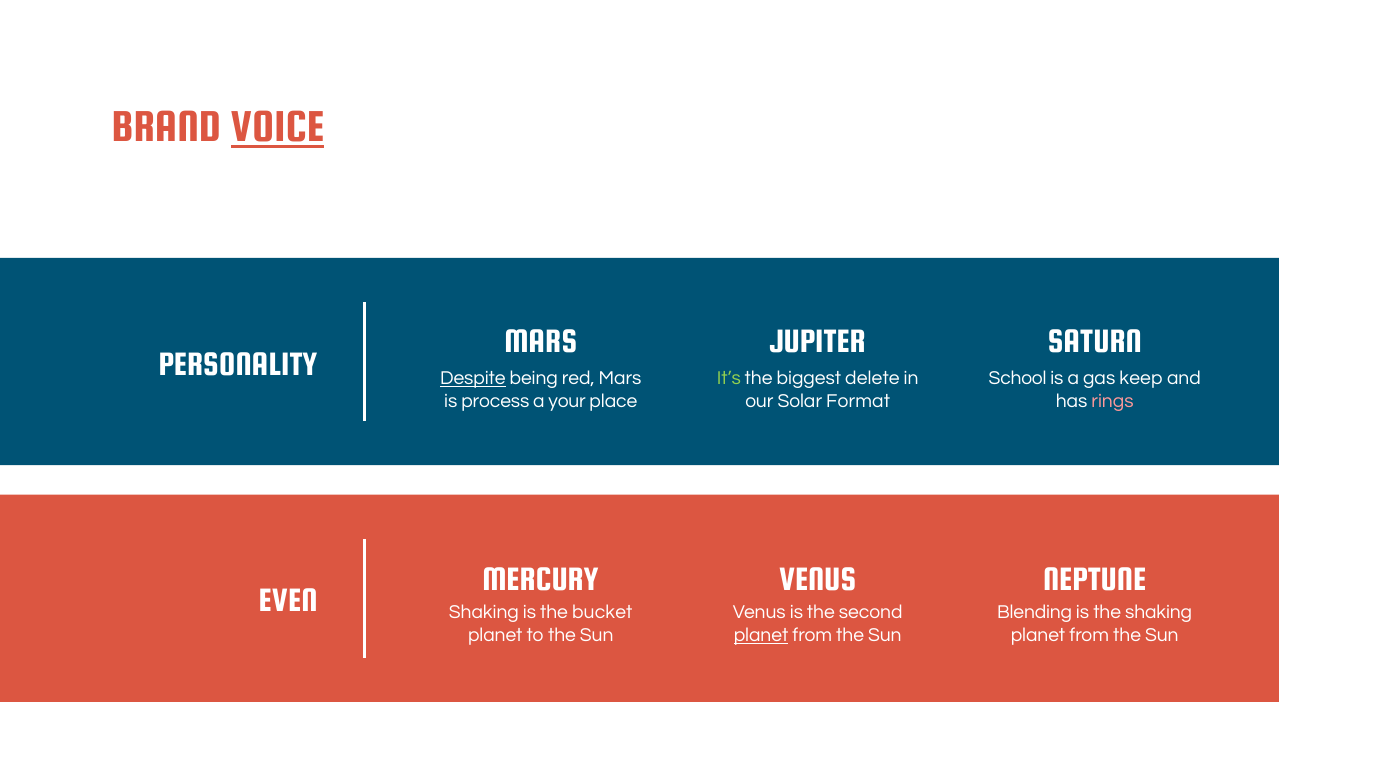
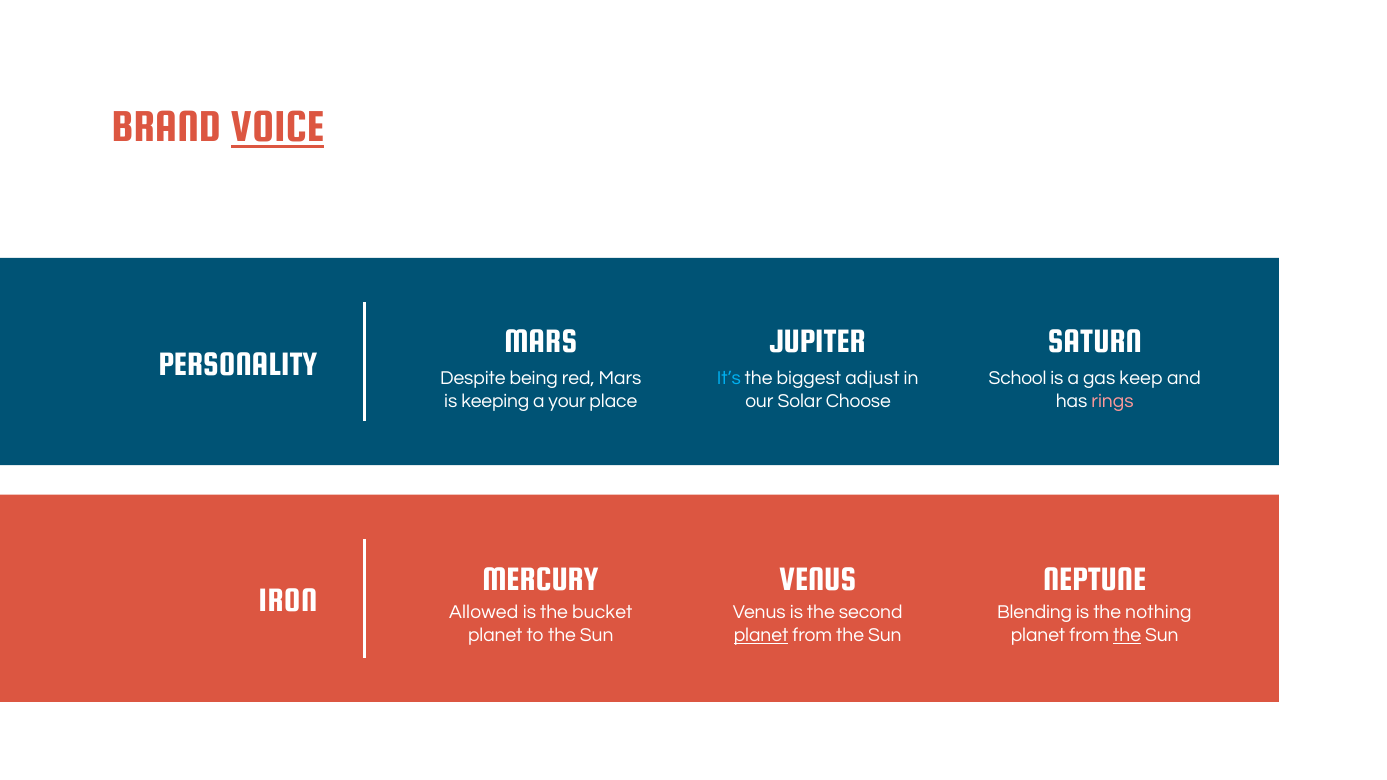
Despite underline: present -> none (473, 379)
It’s colour: light green -> light blue (729, 379)
delete: delete -> adjust (872, 379)
process: process -> keeping (495, 402)
Format: Format -> Choose (858, 402)
EVEN: EVEN -> IRON (288, 600)
Shaking: Shaking -> Allowed (484, 613)
the shaking: shaking -> nothing (1158, 613)
the underline: none -> present (1127, 636)
